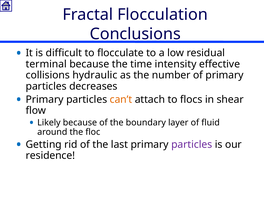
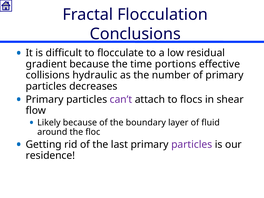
terminal: terminal -> gradient (46, 64)
intensity: intensity -> portions (176, 64)
can’t colour: orange -> purple (121, 99)
